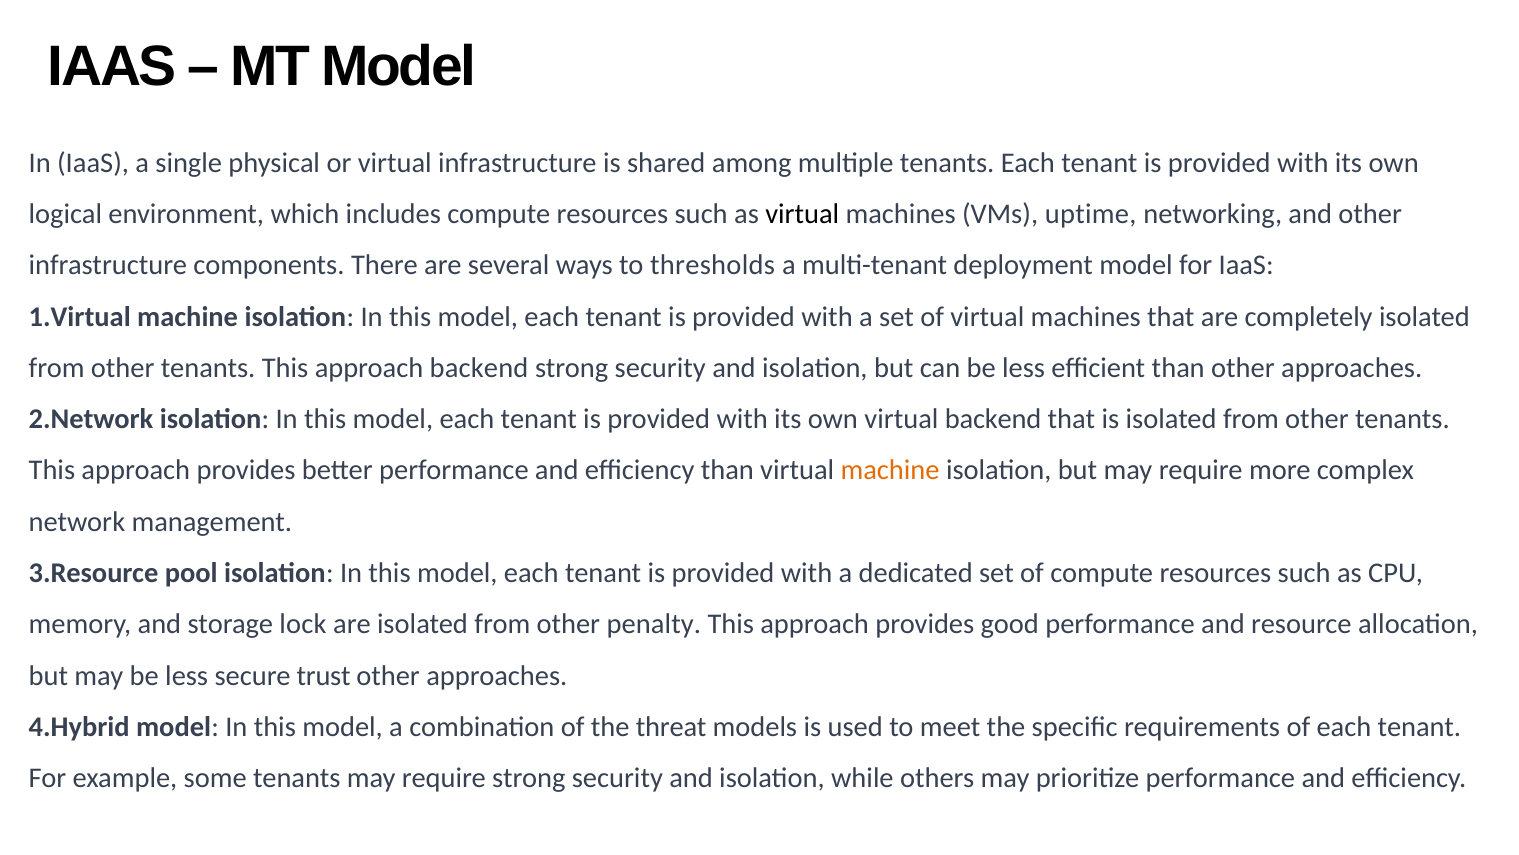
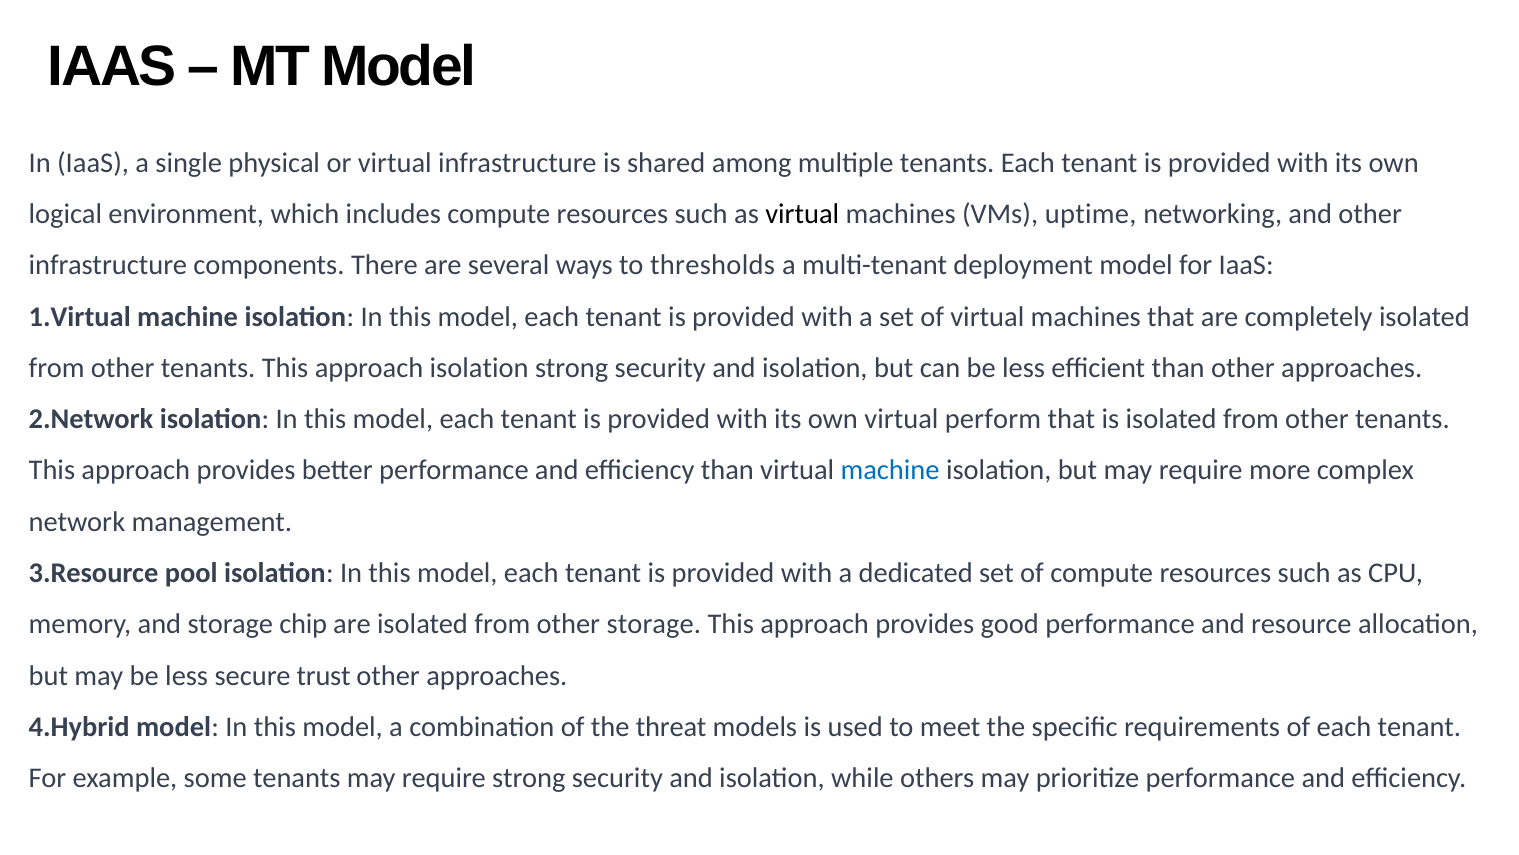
approach backend: backend -> isolation (479, 368)
virtual backend: backend -> perform (993, 419)
machine colour: orange -> blue (890, 470)
lock: lock -> chip (303, 624)
other penalty: penalty -> storage (654, 624)
